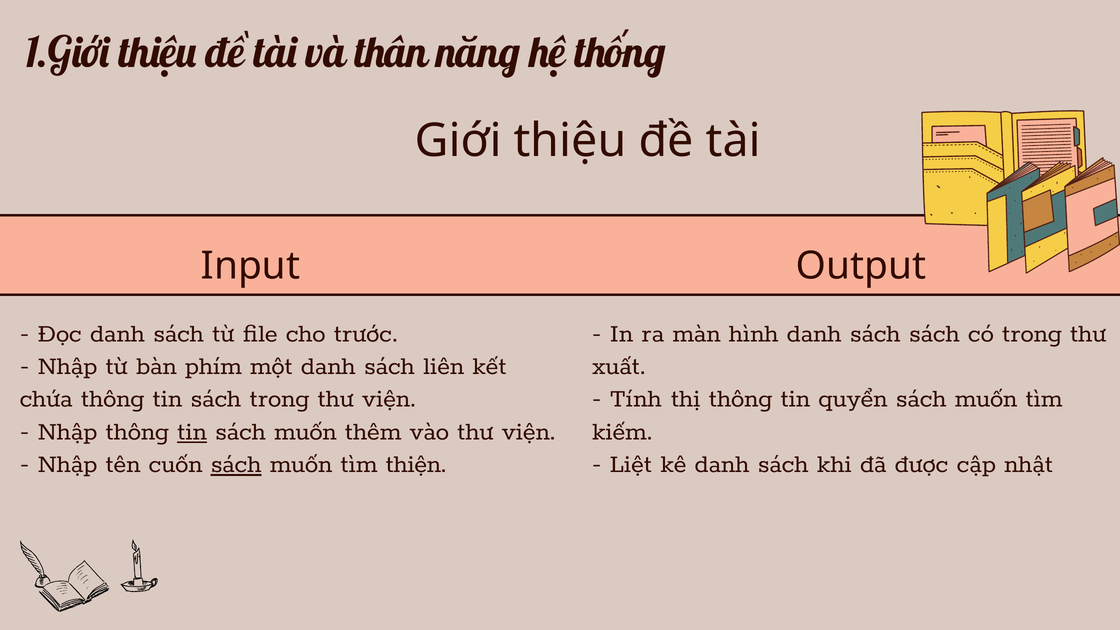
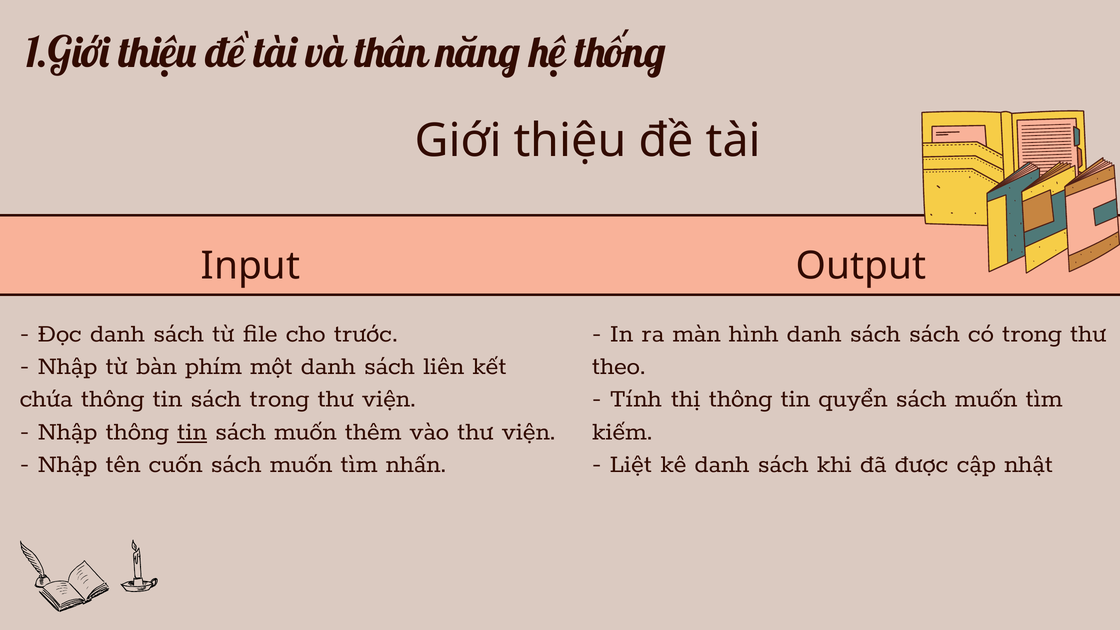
xuất: xuất -> theo (619, 365)
sách underline: present -> none (236, 463)
thiện: thiện -> nhấn (416, 463)
